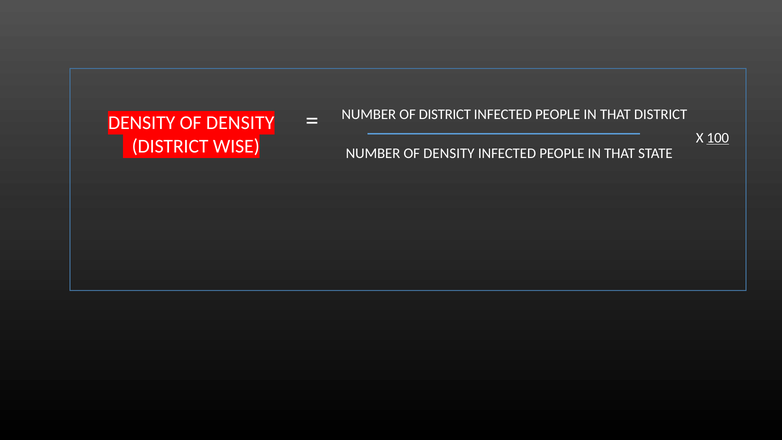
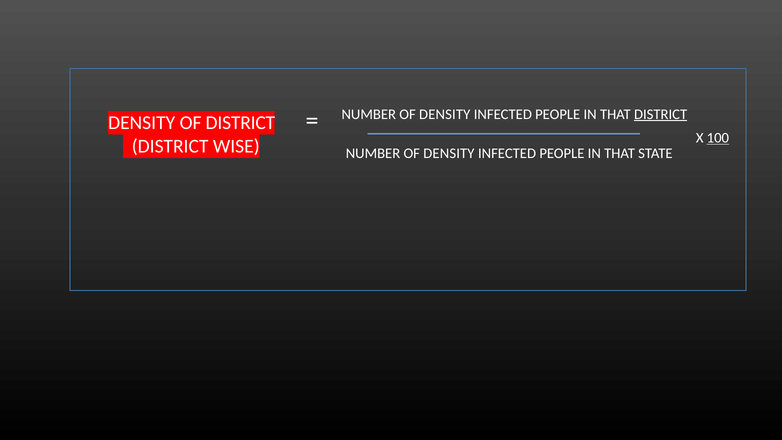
DISTRICT: DISTRICT -> DENSITY (445, 114)
DISTRICT underline: none -> present (661, 114)
DENSITY OF DENSITY: DENSITY -> DISTRICT (240, 123)
